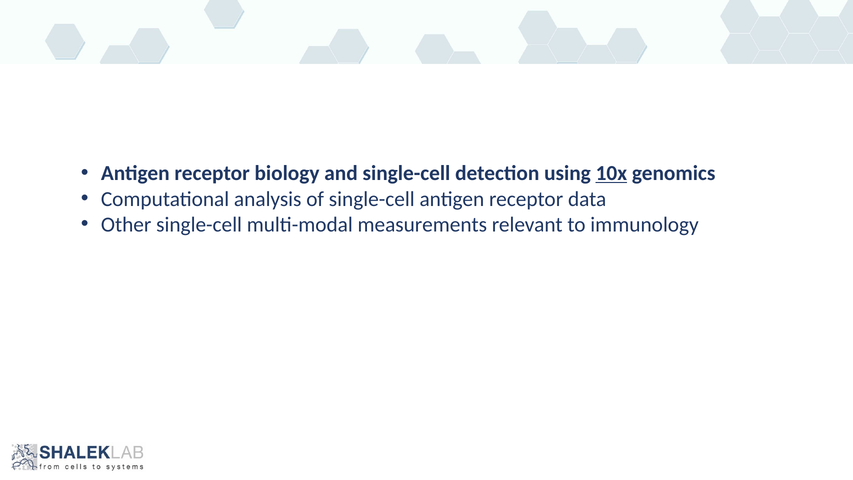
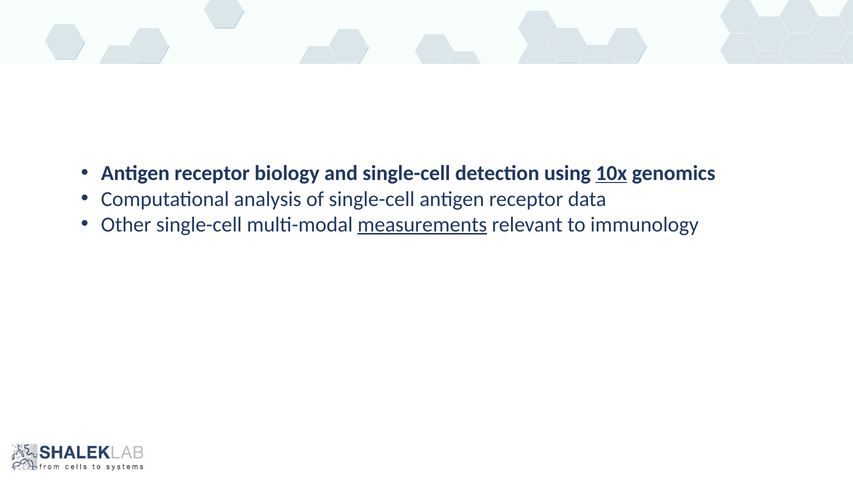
measurements underline: none -> present (422, 225)
